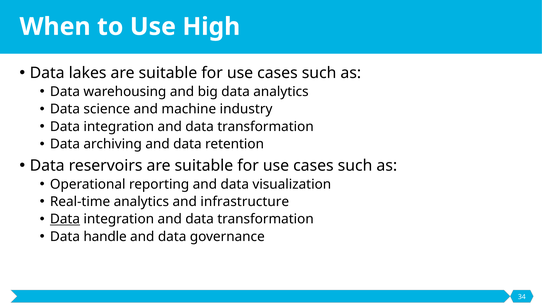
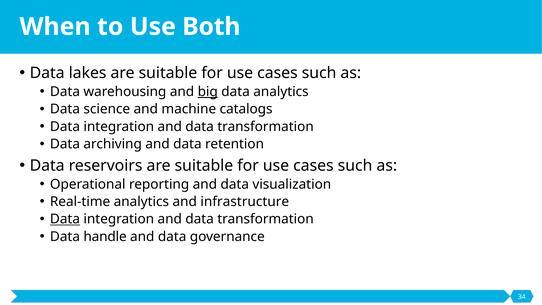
High: High -> Both (211, 27)
big underline: none -> present (208, 92)
industry: industry -> catalogs (246, 109)
